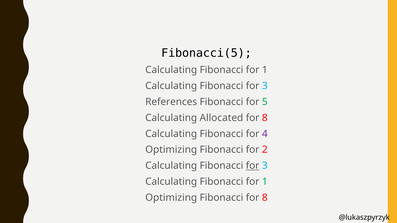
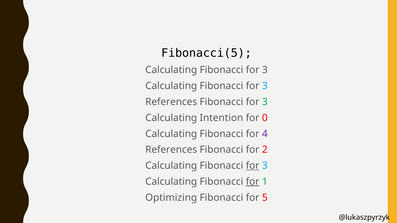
1: 1 -> 3 (265, 70)
5: 5 -> 3 (265, 102)
Allocated: Allocated -> Intention (221, 118)
8: 8 -> 0 (265, 118)
Optimizing: Optimizing -> References (171, 150)
for underline: none -> present (253, 182)
Fibonacci for 8: 8 -> 5 (265, 198)
